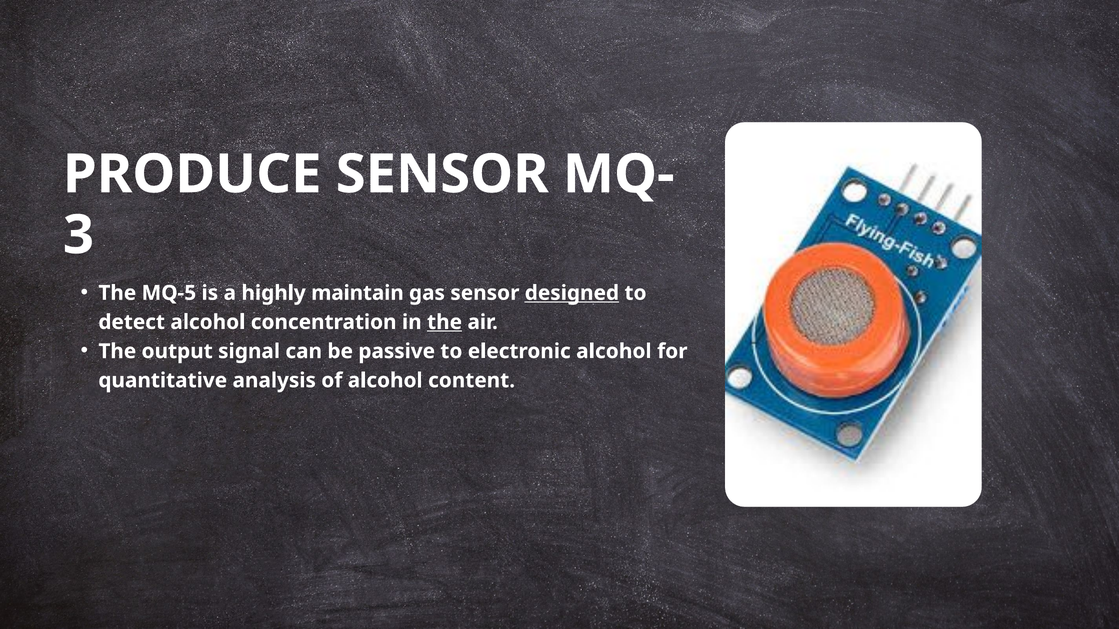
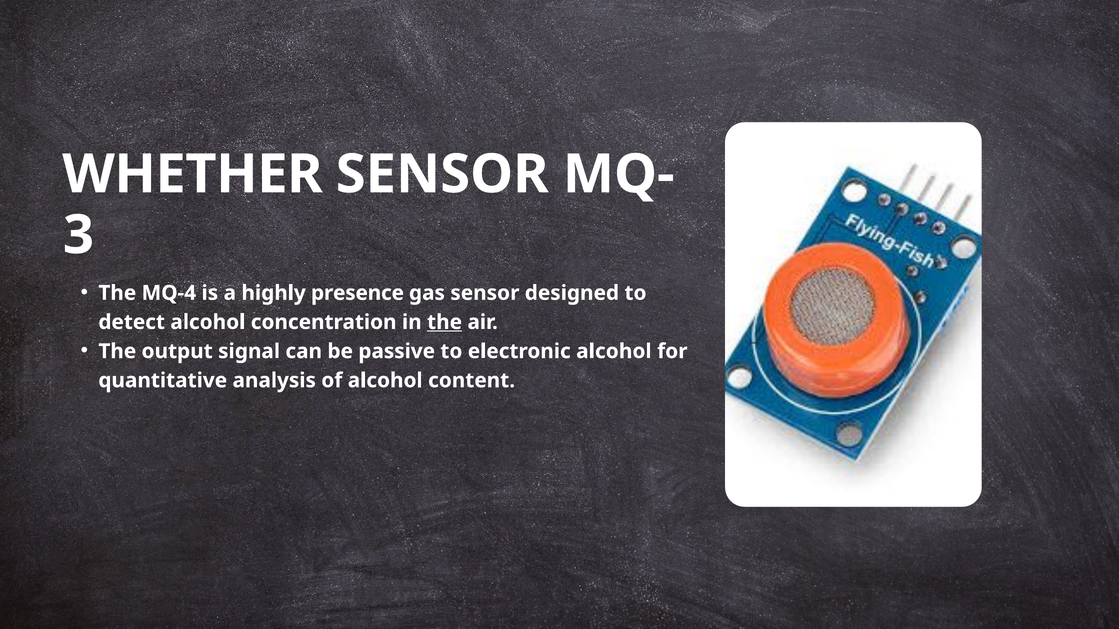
PRODUCE: PRODUCE -> WHETHER (193, 174)
MQ-5: MQ-5 -> MQ-4 (169, 293)
maintain: maintain -> presence (357, 293)
designed underline: present -> none (572, 293)
